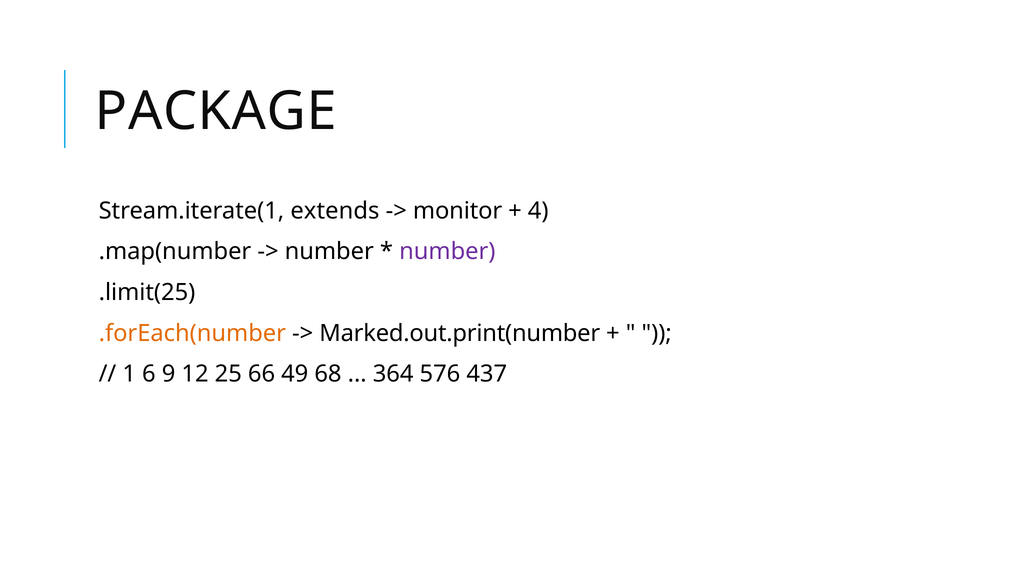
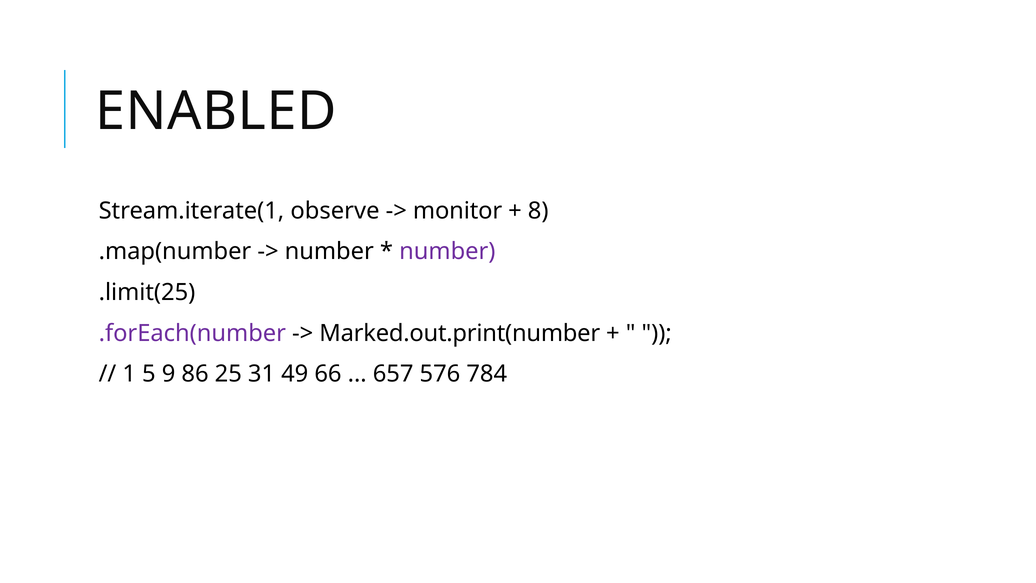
PACKAGE: PACKAGE -> ENABLED (216, 111)
extends: extends -> observe (335, 211)
4: 4 -> 8 (538, 211)
.forEach(number colour: orange -> purple (192, 333)
6: 6 -> 5 (149, 374)
12: 12 -> 86 (195, 374)
66: 66 -> 31 (262, 374)
68: 68 -> 66 (328, 374)
364: 364 -> 657 (393, 374)
437: 437 -> 784 (487, 374)
